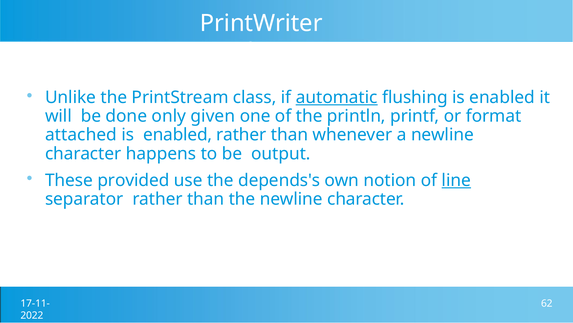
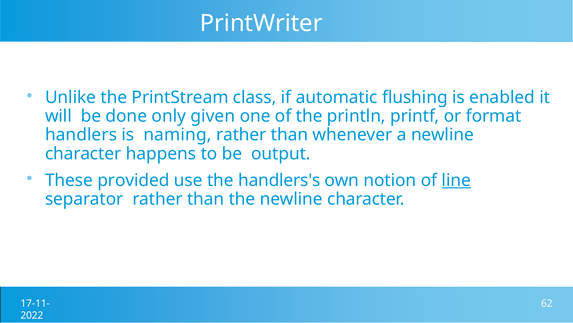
automatic underline: present -> none (337, 97)
attached: attached -> handlers (81, 135)
enabled: enabled -> naming (178, 135)
depends's: depends's -> handlers's (279, 180)
